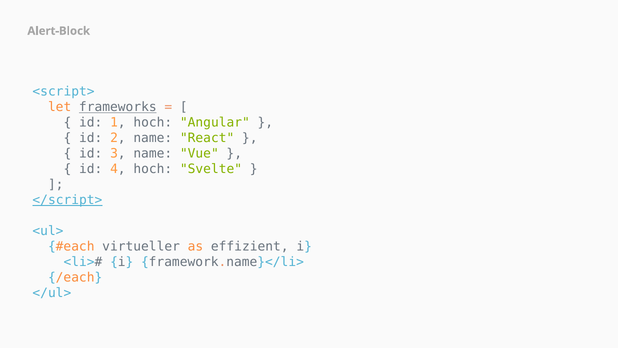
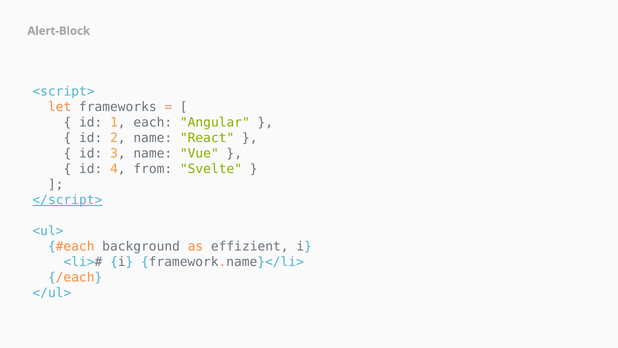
frameworks underline: present -> none (118, 107)
1 hoch: hoch -> each (153, 123)
4 hoch: hoch -> from (153, 169)
virtueller: virtueller -> background (141, 246)
